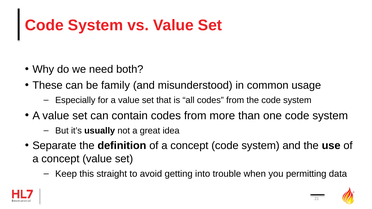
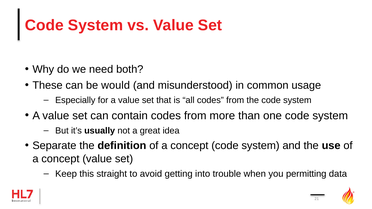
family: family -> would (116, 86)
